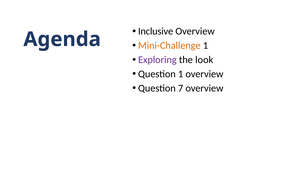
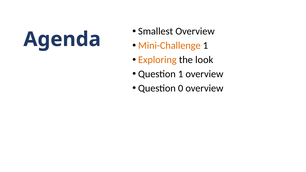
Inclusive: Inclusive -> Smallest (156, 31)
Exploring colour: purple -> orange (157, 60)
7: 7 -> 0 (181, 88)
